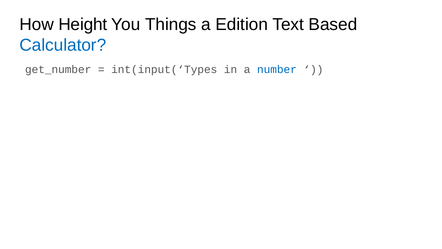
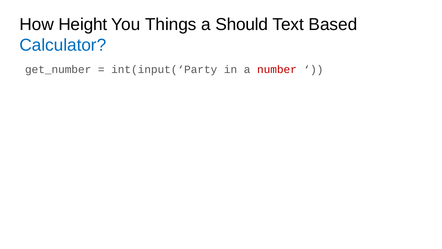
Edition: Edition -> Should (242, 25)
int(input(‘Types: int(input(‘Types -> int(input(‘Party (164, 70)
number colour: blue -> red (277, 70)
